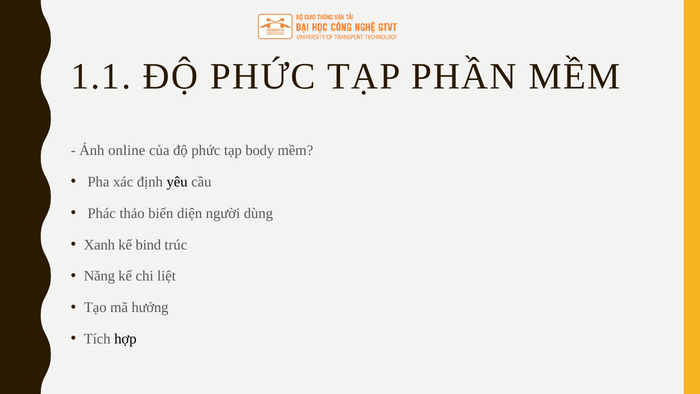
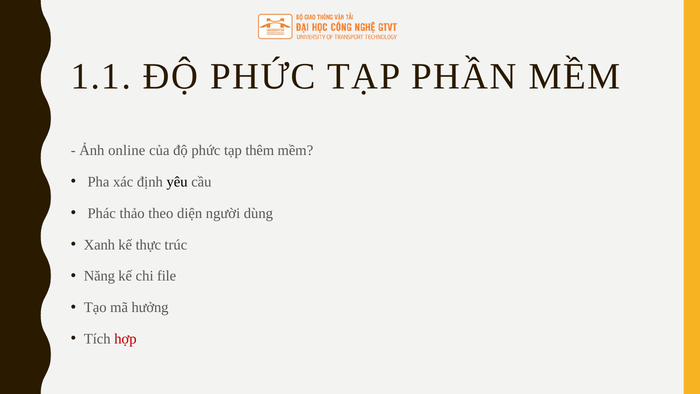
body: body -> thêm (260, 150)
biến: biến -> theo (161, 213)
bind: bind -> thực (148, 245)
liệt: liệt -> file (167, 276)
hợp colour: black -> red (125, 339)
